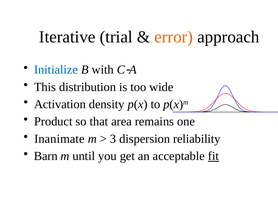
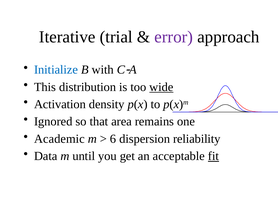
error colour: orange -> purple (174, 37)
wide underline: none -> present (161, 87)
Product: Product -> Ignored (53, 122)
Inanimate: Inanimate -> Academic (59, 139)
3: 3 -> 6 (113, 139)
Barn: Barn -> Data (46, 156)
